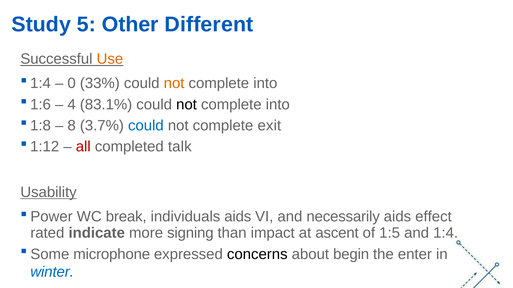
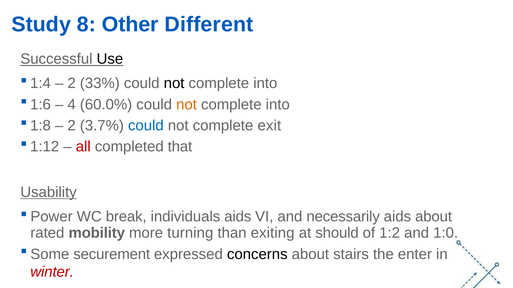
5: 5 -> 8 (86, 24)
Use colour: orange -> black (110, 59)
0: 0 -> 2 (72, 83)
not colour: orange -> black (174, 83)
83.1%: 83.1% -> 60.0% (106, 105)
not colour: black -> orange (187, 105)
8: 8 -> 2 (72, 126)
talk: talk -> that (180, 147)
aids effect: effect -> about (434, 217)
indicate: indicate -> mobility (97, 233)
signing: signing -> turning (190, 233)
impact: impact -> exiting (273, 233)
ascent: ascent -> should (337, 233)
1:5: 1:5 -> 1:2 (390, 233)
1:4: 1:4 -> 1:0 (446, 233)
microphone: microphone -> securement (112, 255)
begin: begin -> stairs (351, 255)
winter colour: blue -> red (52, 273)
